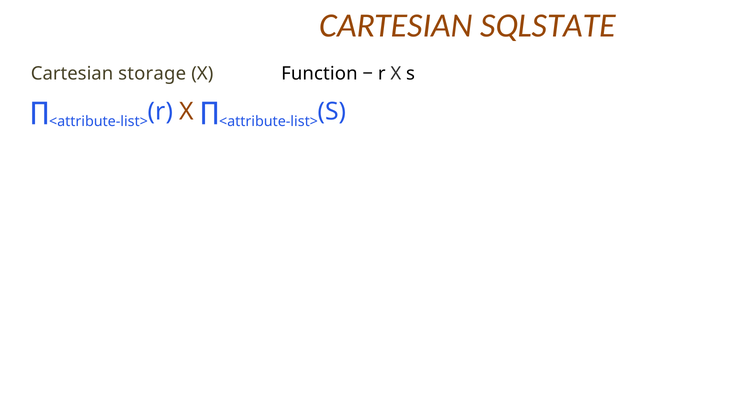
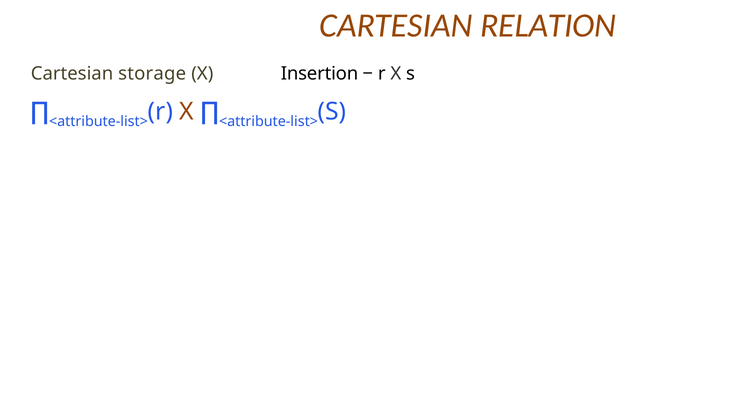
SQLSTATE: SQLSTATE -> RELATION (548, 26)
Function: Function -> Insertion (320, 74)
